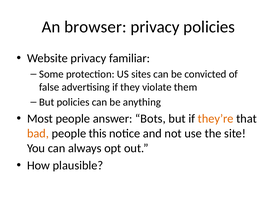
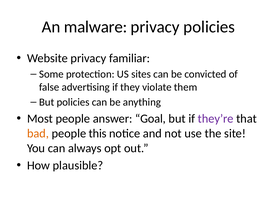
browser: browser -> malware (96, 27)
Bots: Bots -> Goal (151, 118)
they’re colour: orange -> purple (216, 118)
